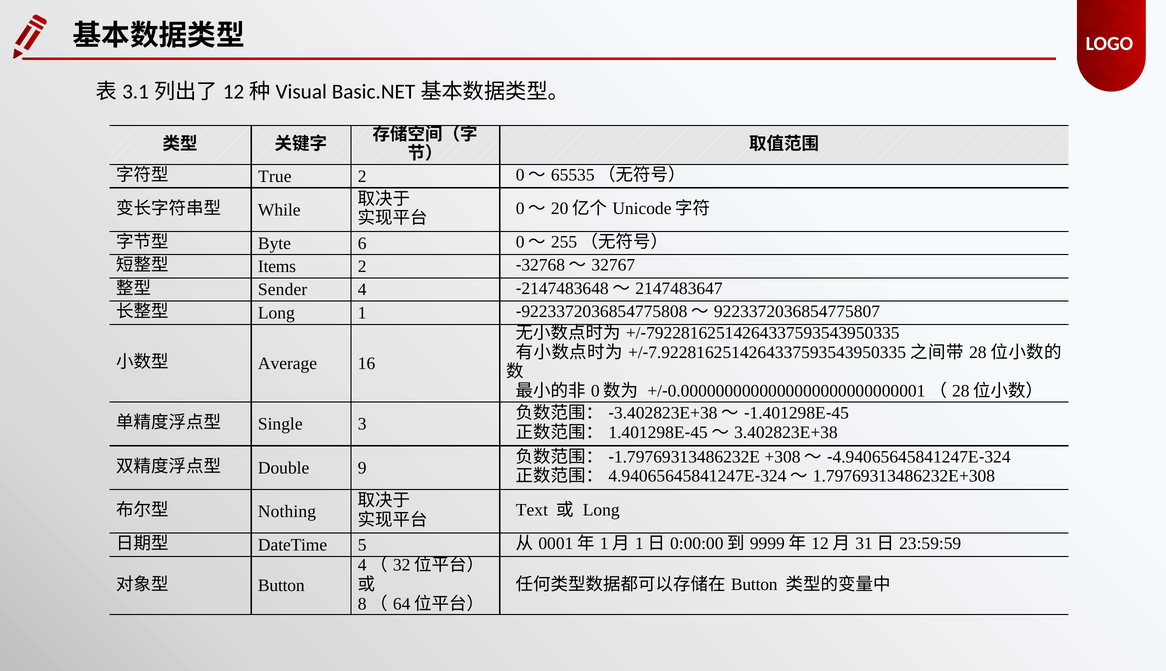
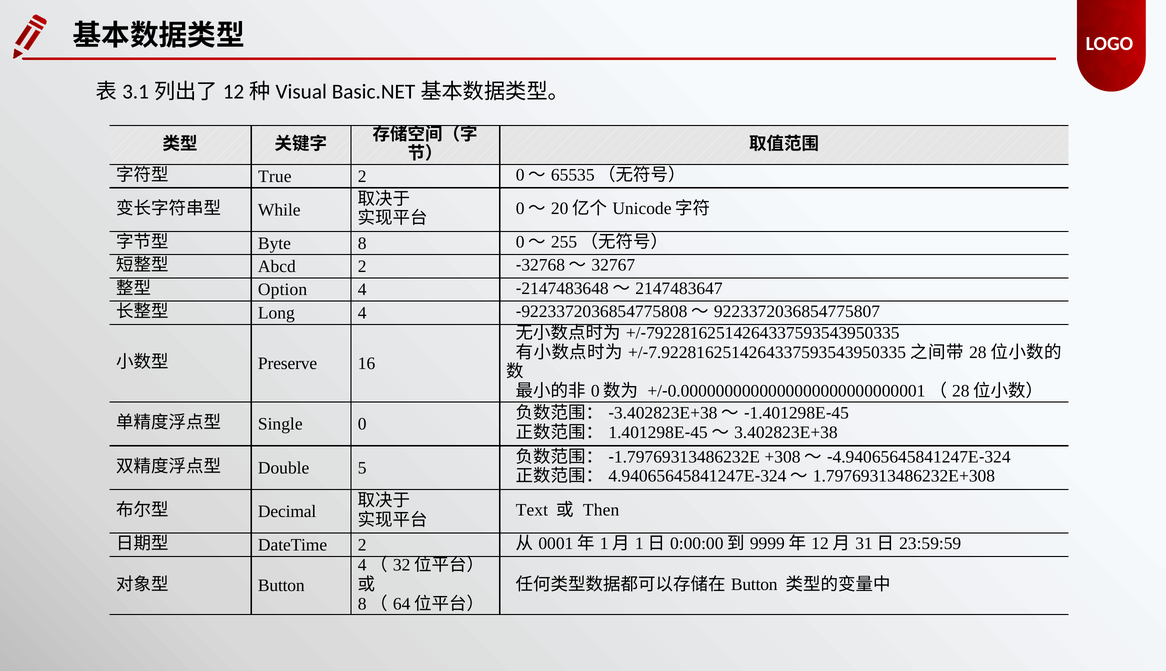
6: 6 -> 8 (362, 243)
Items: Items -> Abcd (277, 267)
Sender: Sender -> Option (283, 290)
Long 1: 1 -> 4 (362, 313)
Average: Average -> Preserve (288, 364)
3: 3 -> 0 (362, 424)
9: 9 -> 5 (362, 468)
Long: Long -> Then (601, 510)
Nothing: Nothing -> Decimal (287, 512)
DateTime 5: 5 -> 2 (362, 545)
